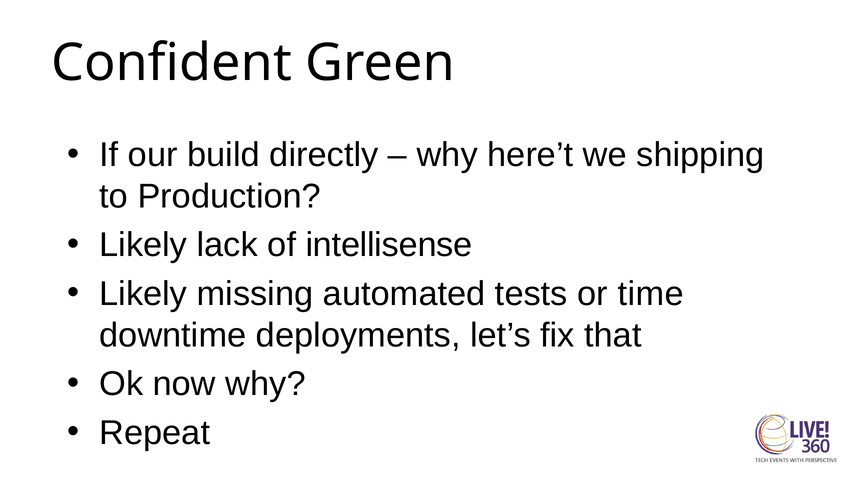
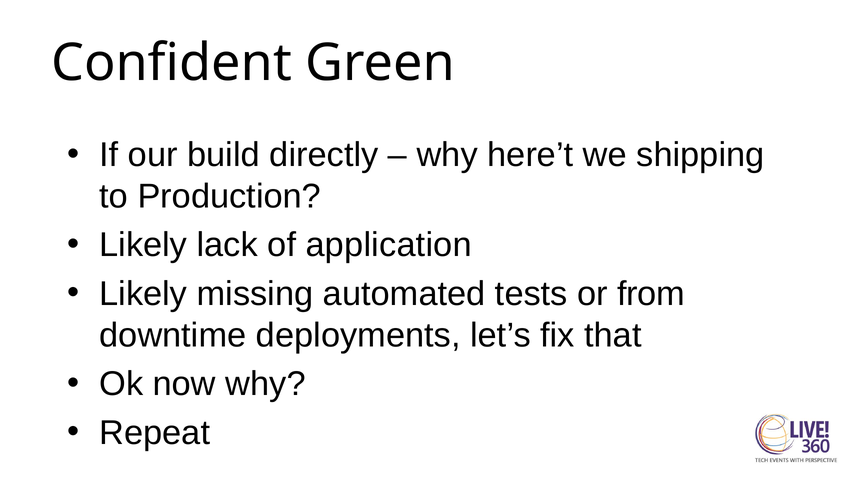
intellisense: intellisense -> application (389, 245)
time: time -> from (651, 294)
